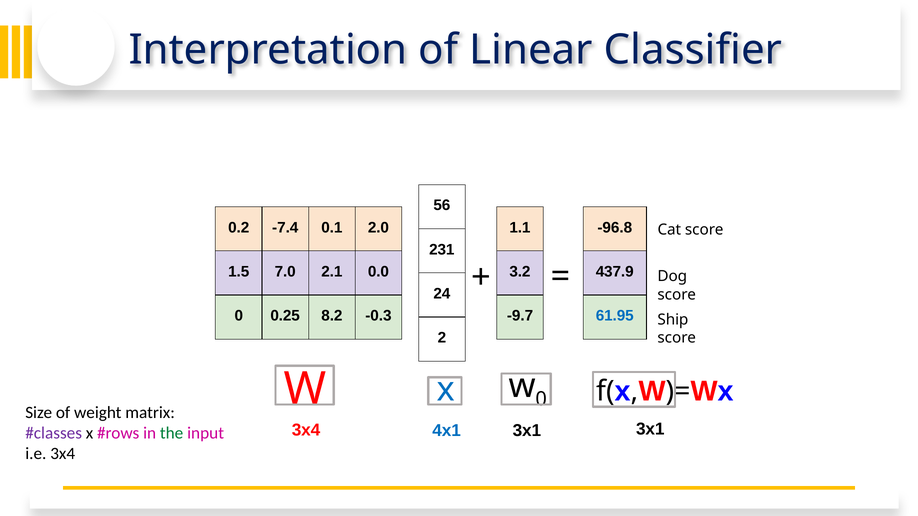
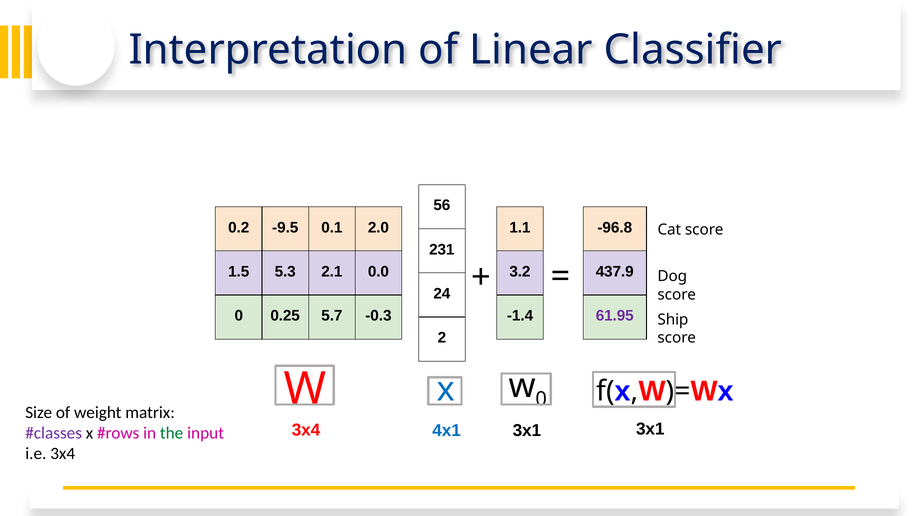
-7.4: -7.4 -> -9.5 (285, 228)
7.0: 7.0 -> 5.3 (285, 272)
8.2: 8.2 -> 5.7 (332, 316)
-9.7: -9.7 -> -1.4 (520, 316)
61.95 colour: blue -> purple (615, 316)
